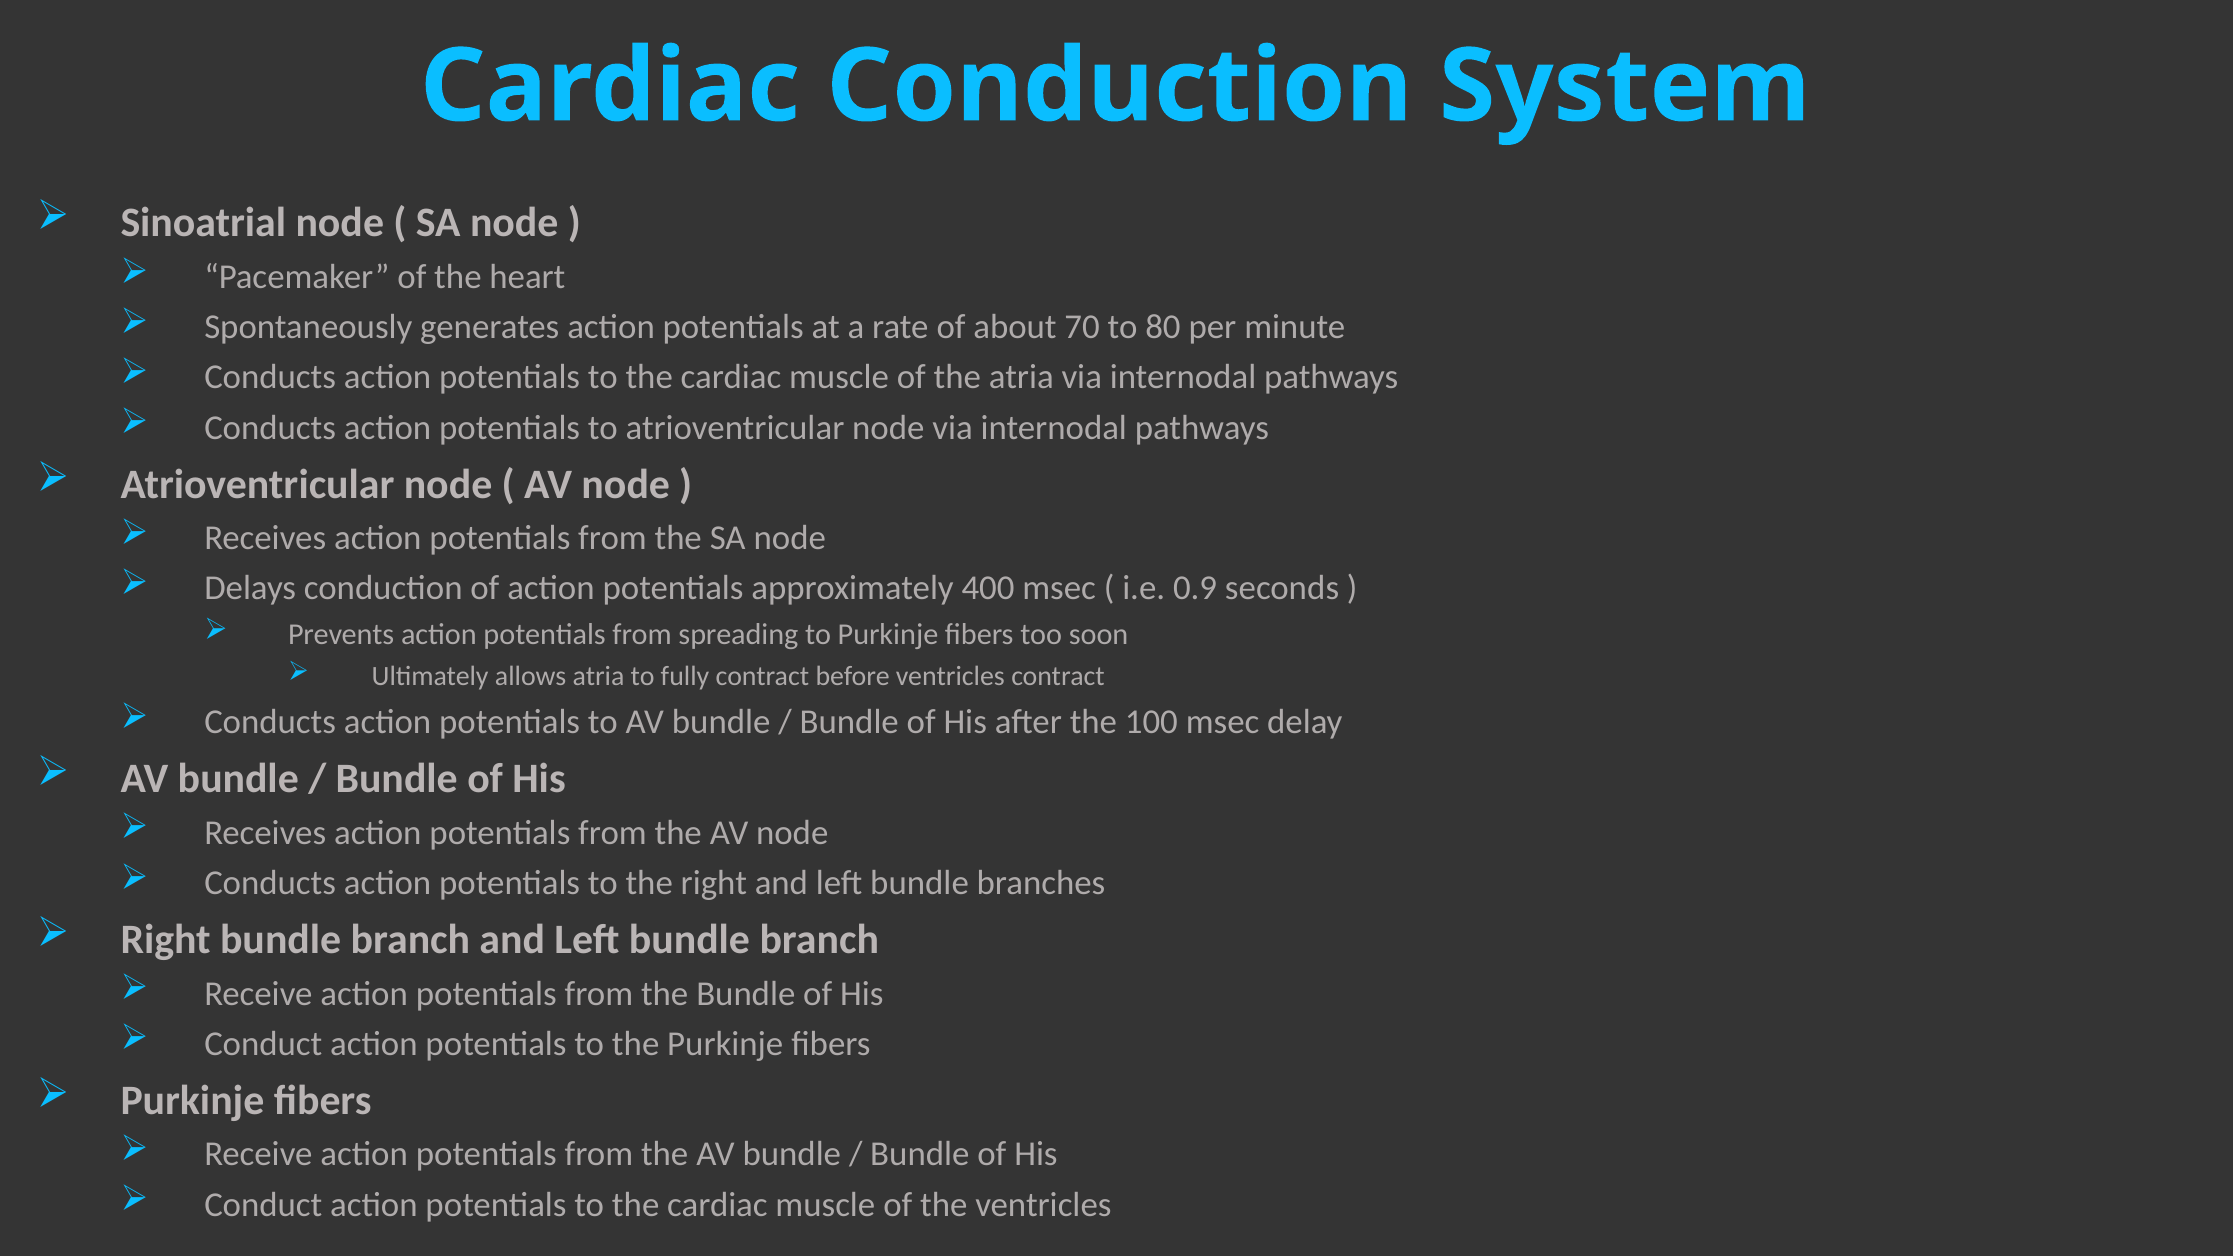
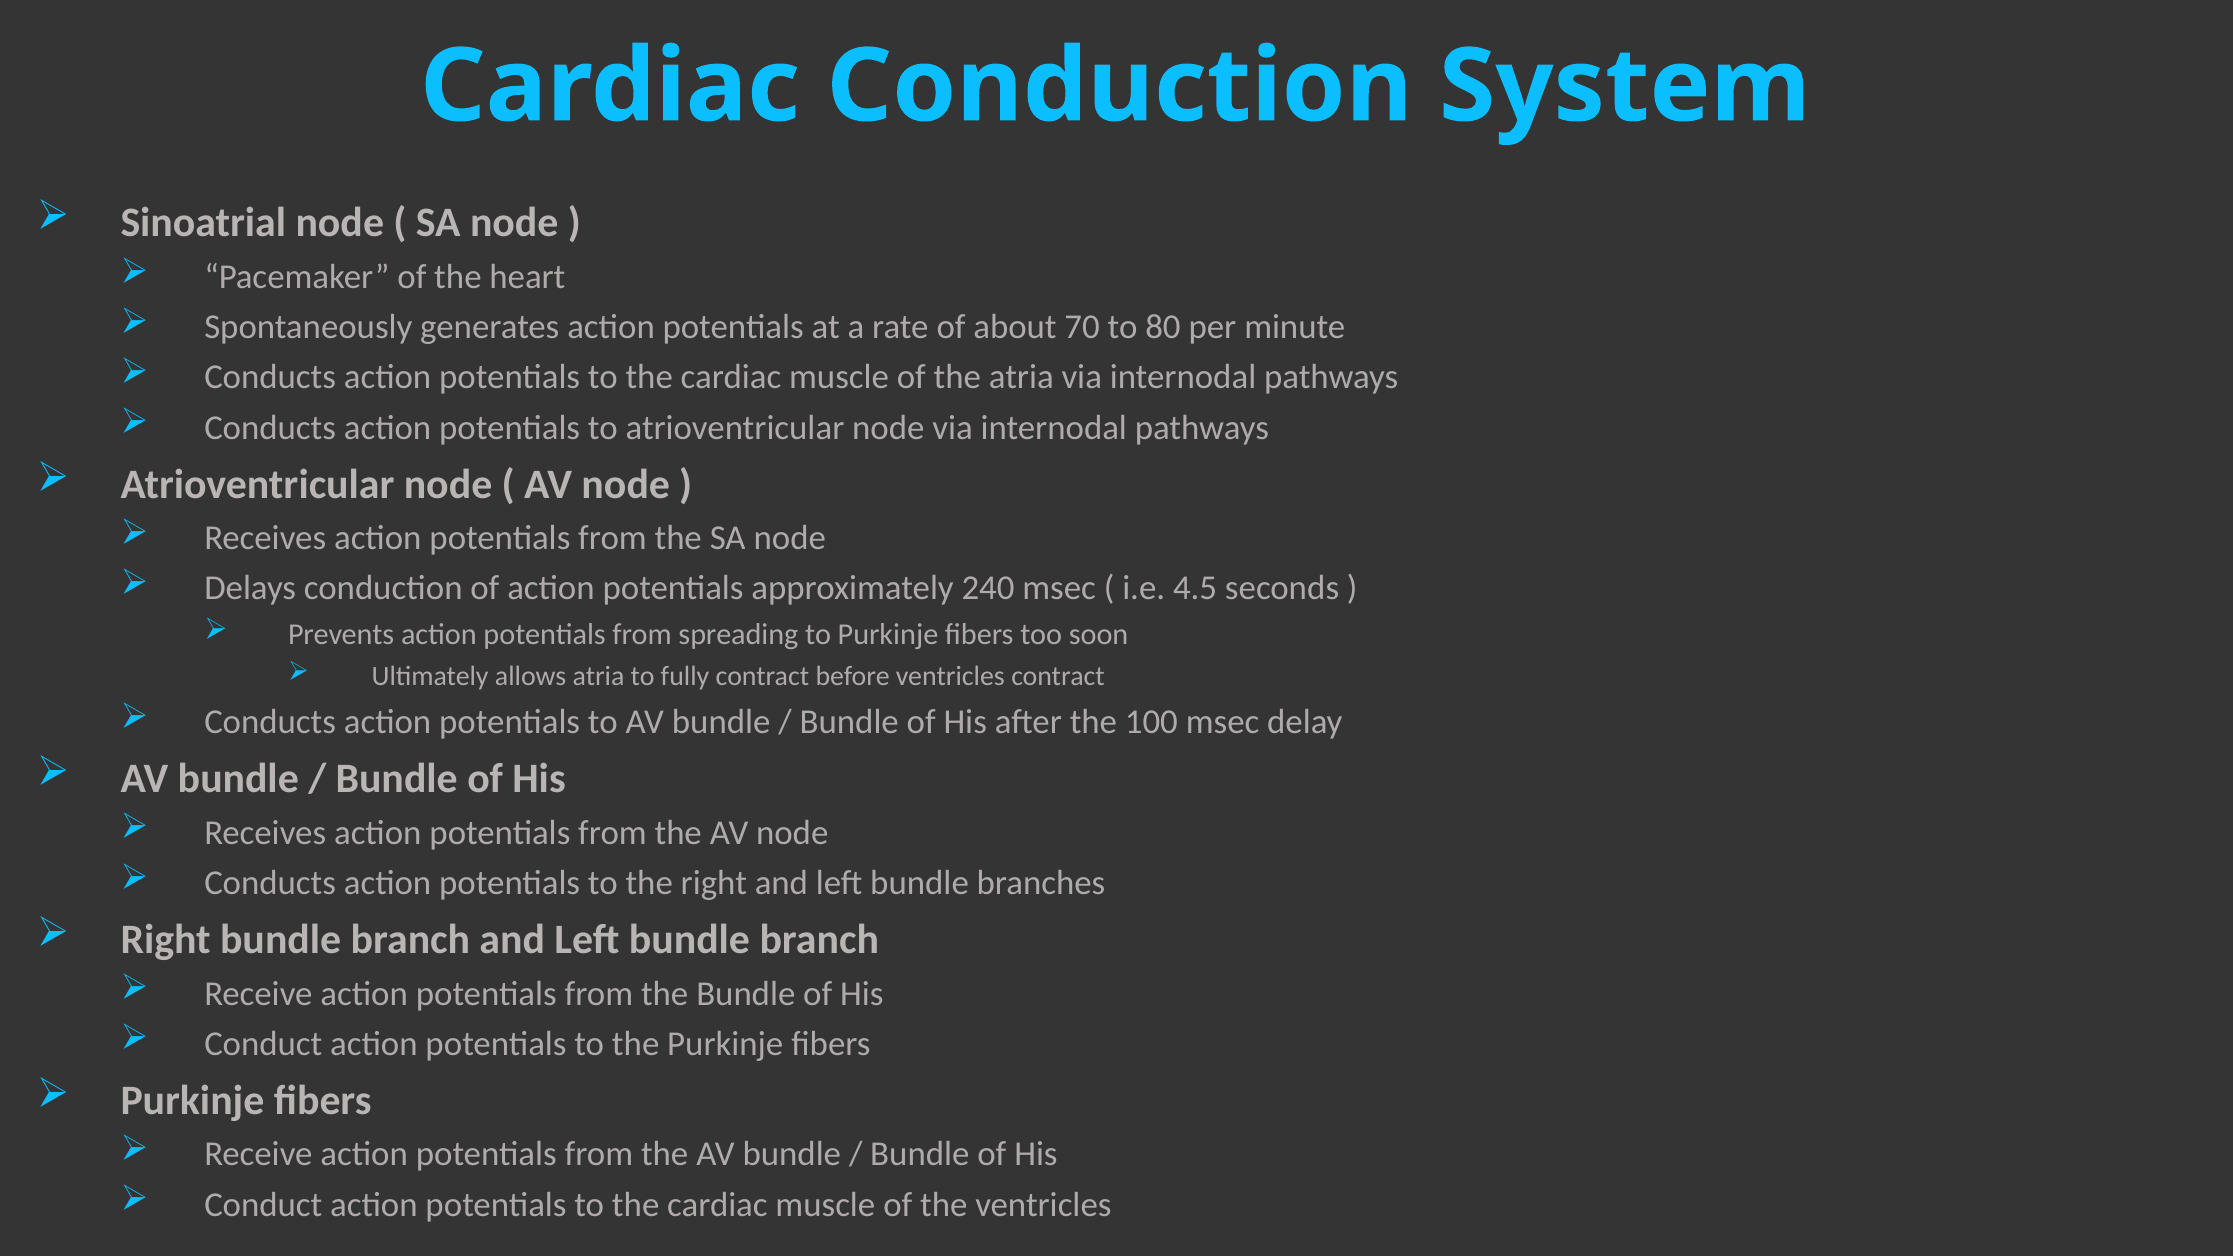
400: 400 -> 240 (988, 588)
0.9: 0.9 -> 4.5 (1195, 588)
